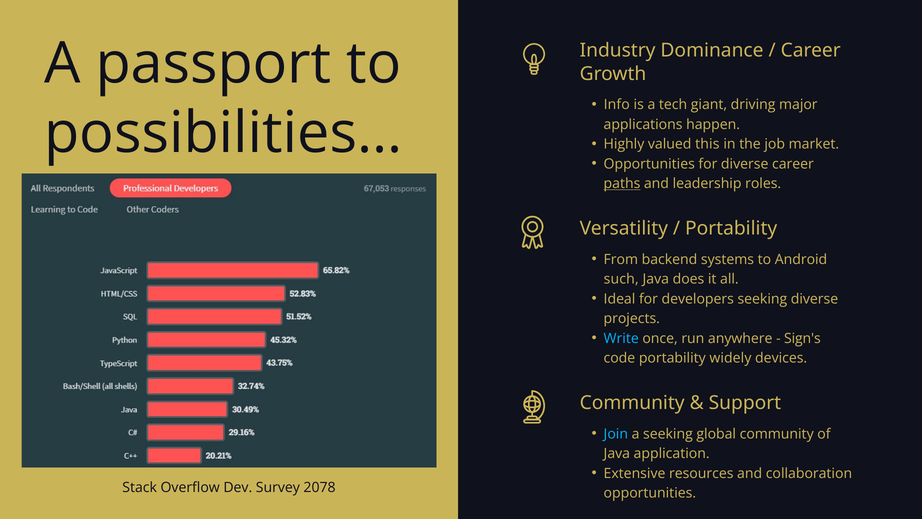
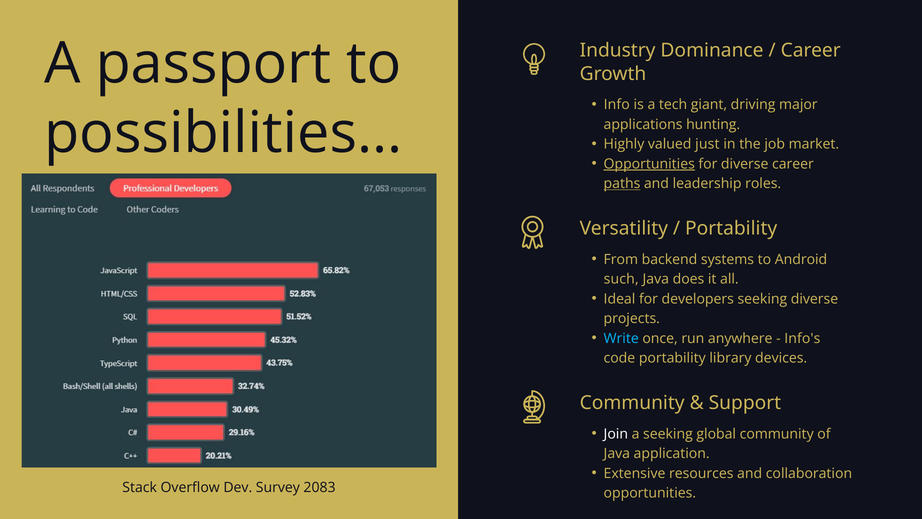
happen: happen -> hunting (713, 124)
this: this -> just (707, 144)
Opportunities underline: none -> present (649, 164)
Sign's: Sign's -> Info's (802, 338)
widely: widely -> library (730, 358)
Join colour: light blue -> white (616, 434)
2078: 2078 -> 2083 (320, 487)
